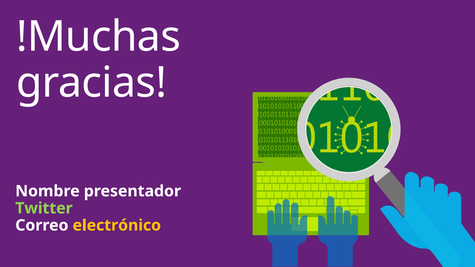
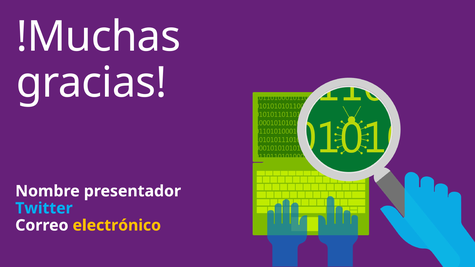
Twitter colour: light green -> light blue (44, 208)
